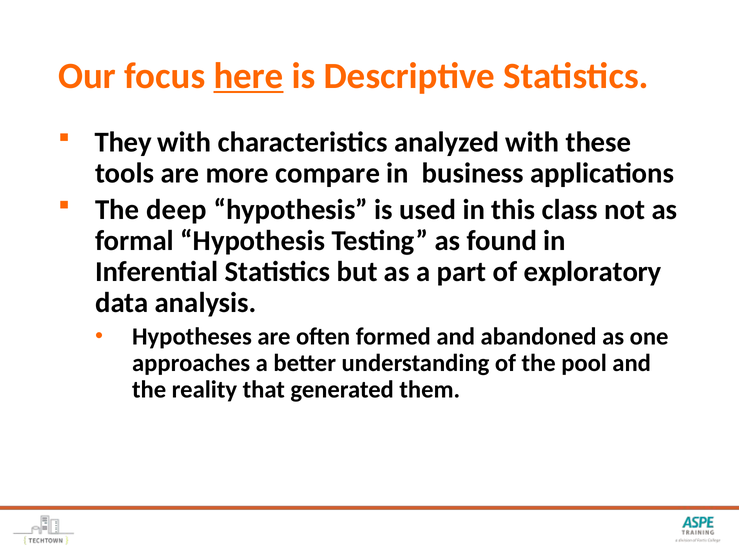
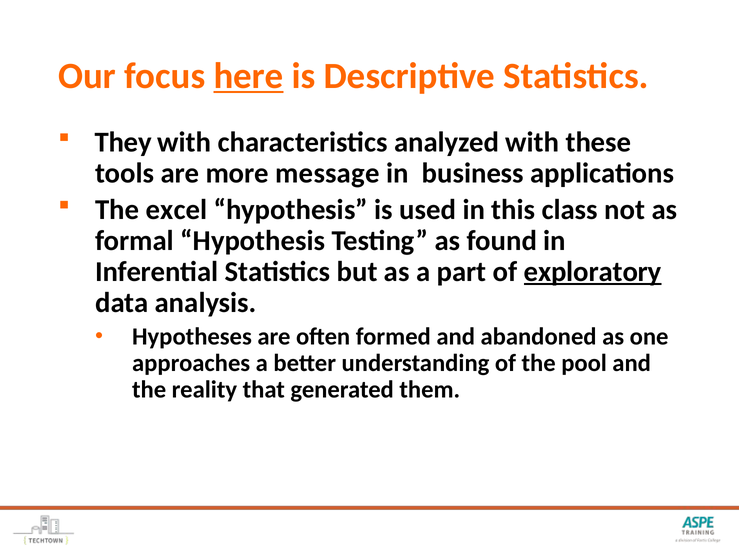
compare: compare -> message (327, 173)
deep: deep -> excel (177, 210)
exploratory underline: none -> present (593, 272)
